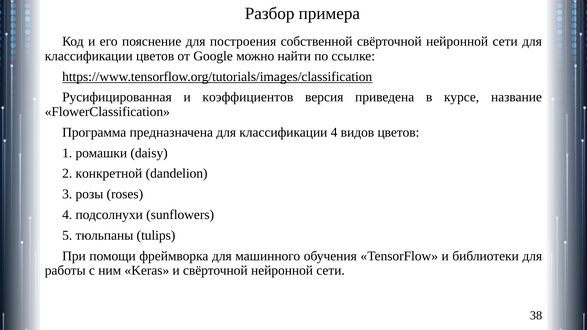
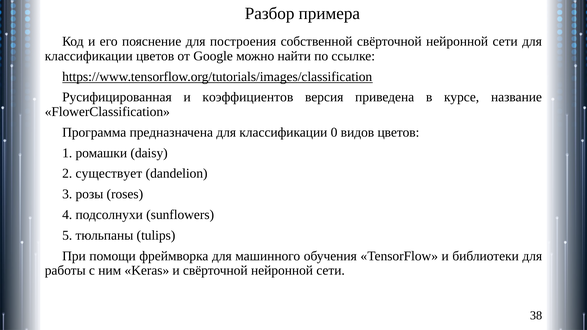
классификации 4: 4 -> 0 (334, 132)
конкретной: конкретной -> существует (109, 174)
